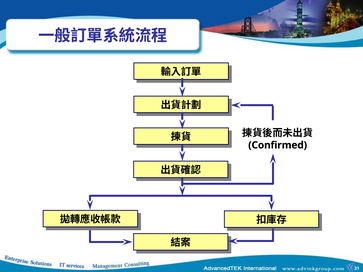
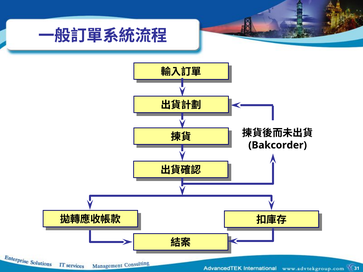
Confirmed: Confirmed -> Bakcorder (278, 145)
